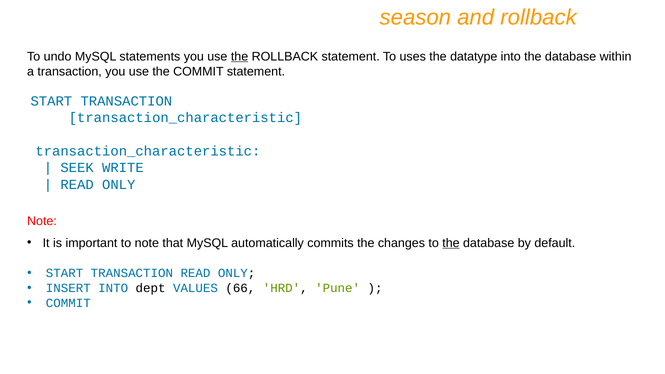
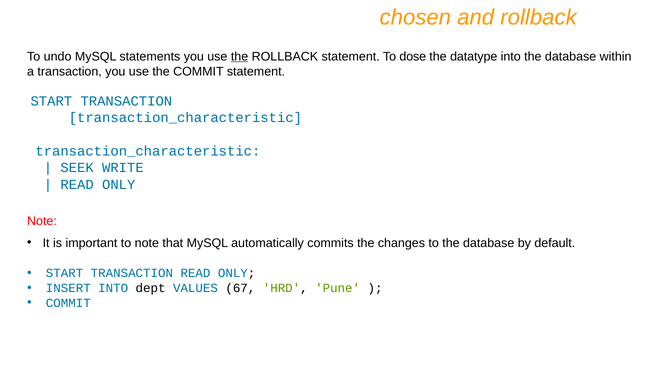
season: season -> chosen (415, 17)
uses: uses -> dose (413, 57)
the underline: present -> none (451, 243)
66: 66 -> 67 (240, 288)
